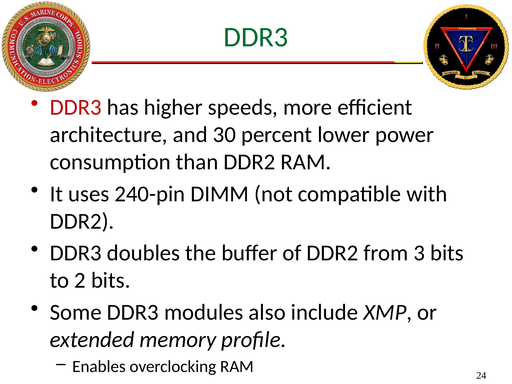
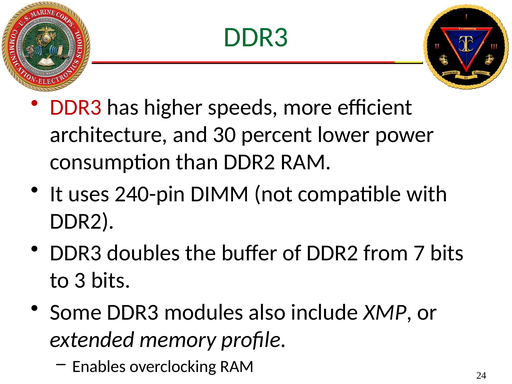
3: 3 -> 7 (419, 253)
2: 2 -> 3 (80, 280)
